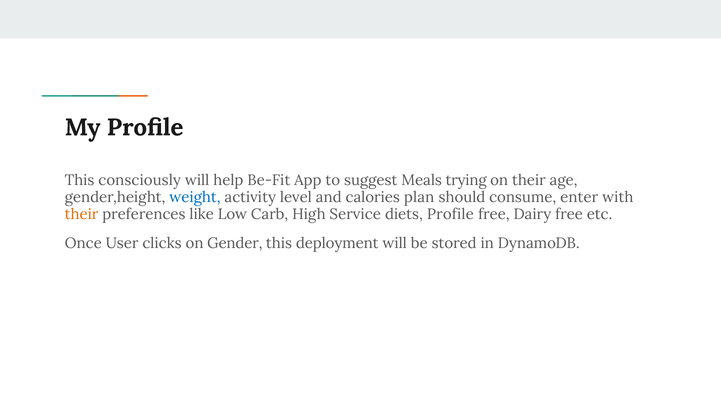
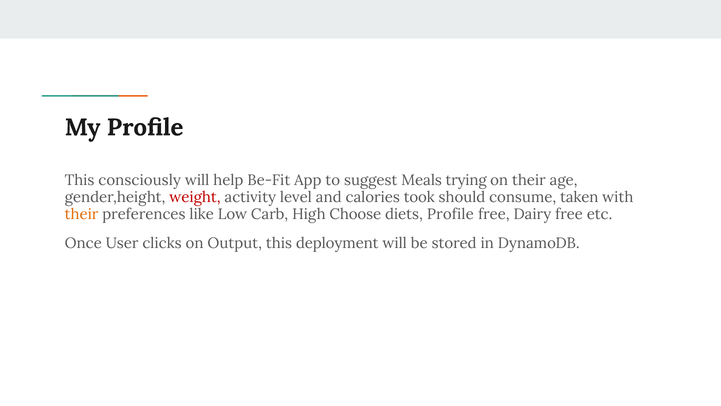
weight colour: blue -> red (195, 197)
plan: plan -> took (419, 197)
enter: enter -> taken (579, 197)
Service: Service -> Choose (355, 214)
Gender: Gender -> Output (235, 243)
